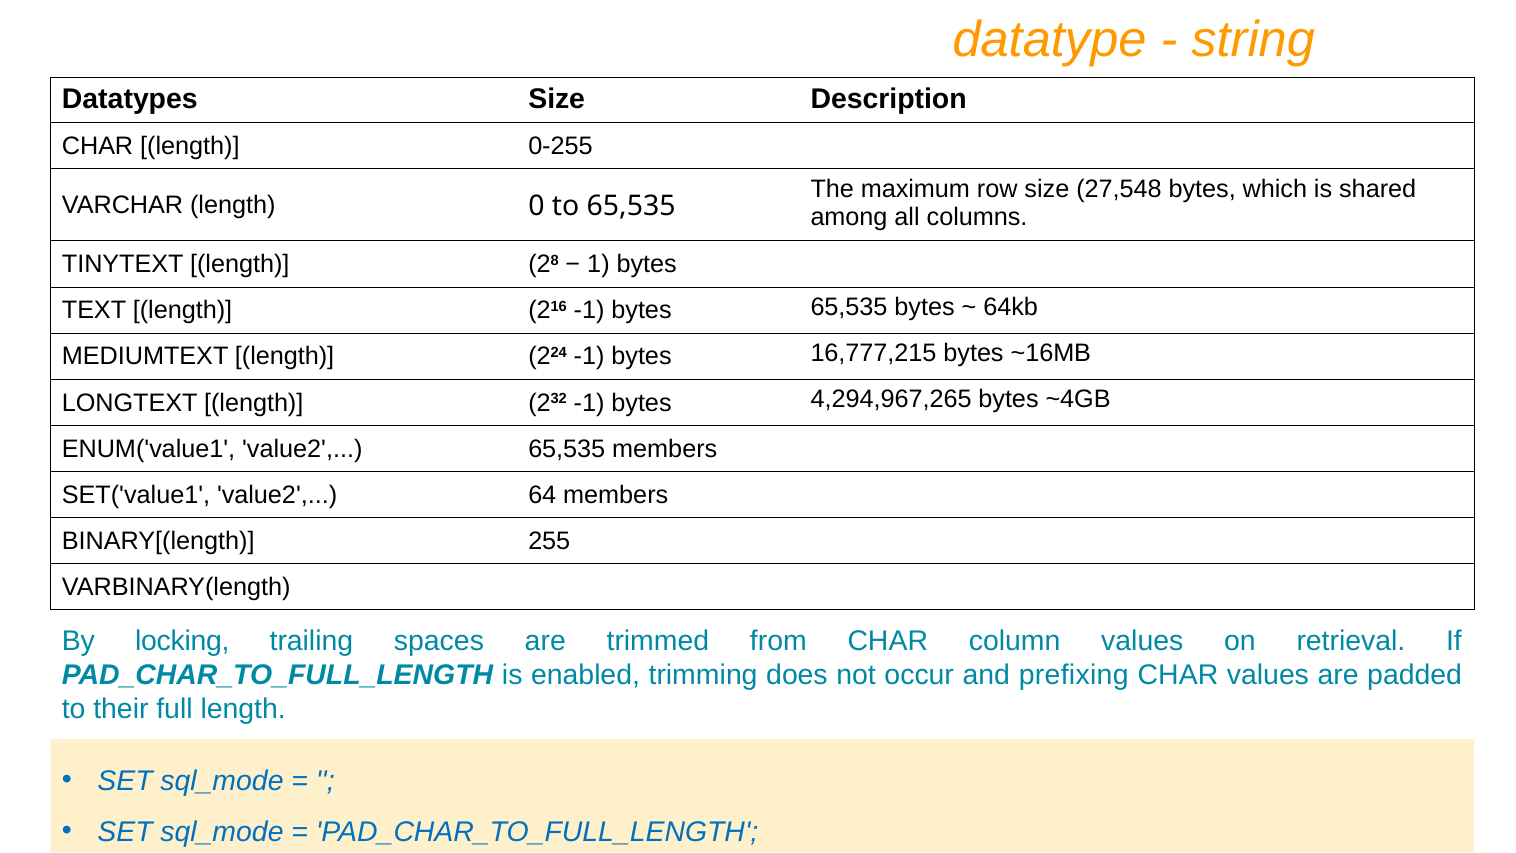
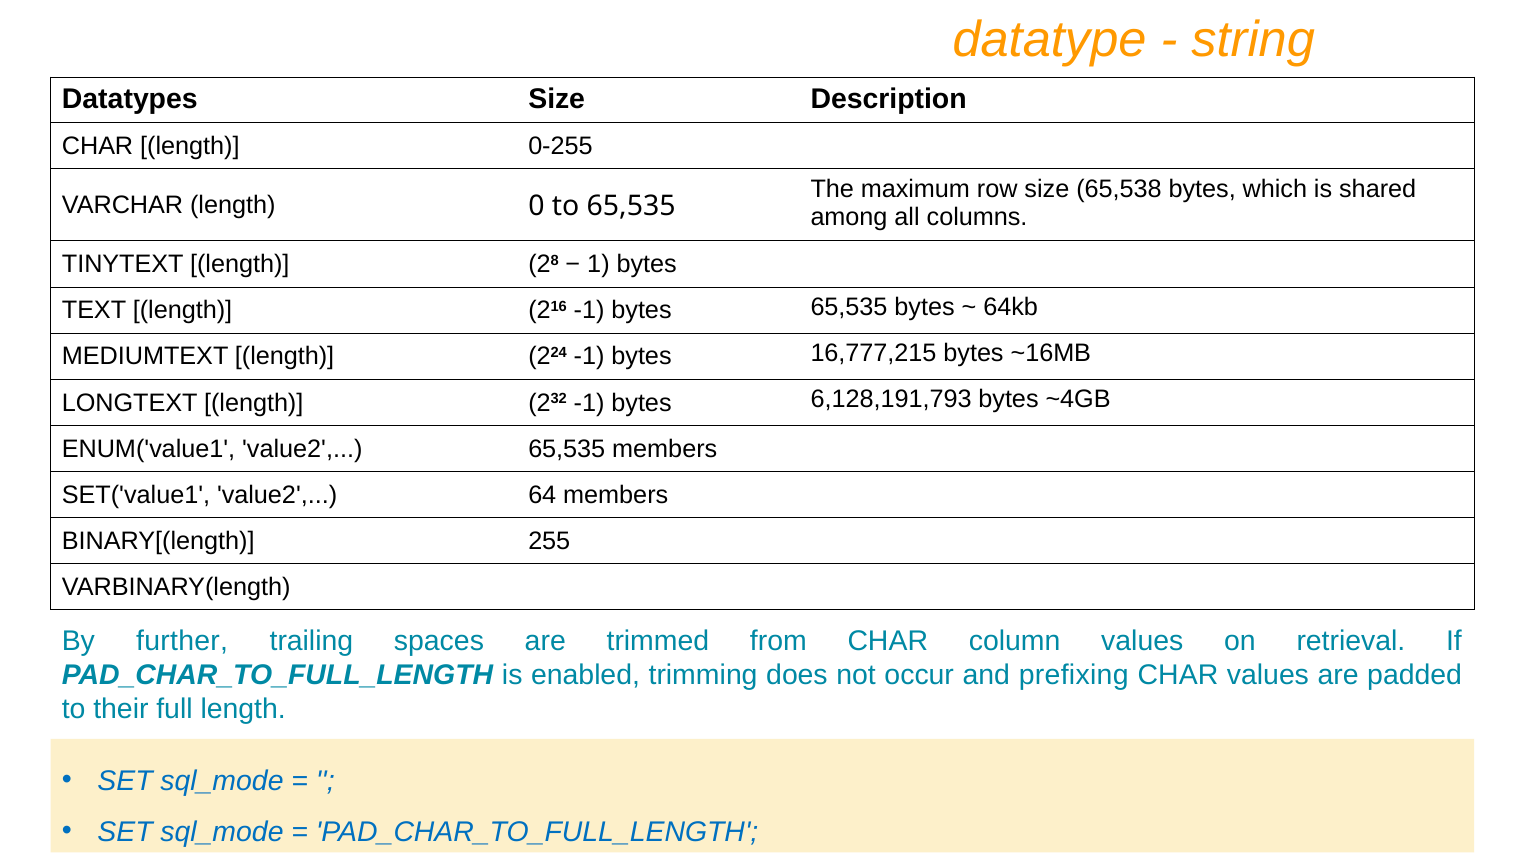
27,548: 27,548 -> 65,538 (1119, 189)
4,294,967,265: 4,294,967,265 -> 6,128,191,793 (891, 399)
locking: locking -> further (182, 641)
